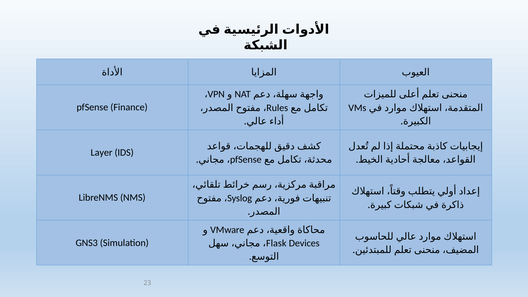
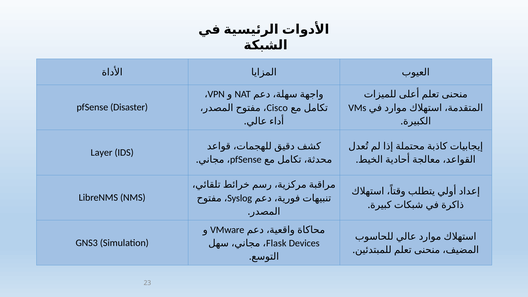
Finance: Finance -> Disaster (129, 107)
Rules: Rules -> Cisco (277, 108)
